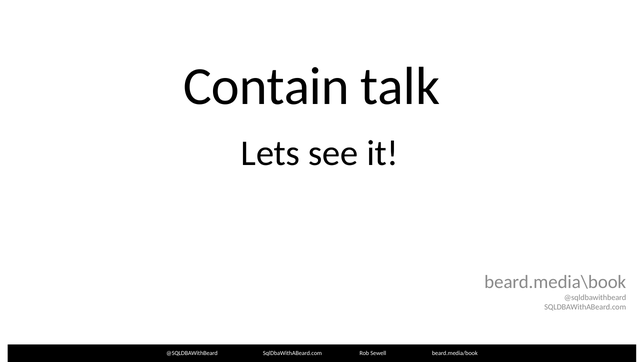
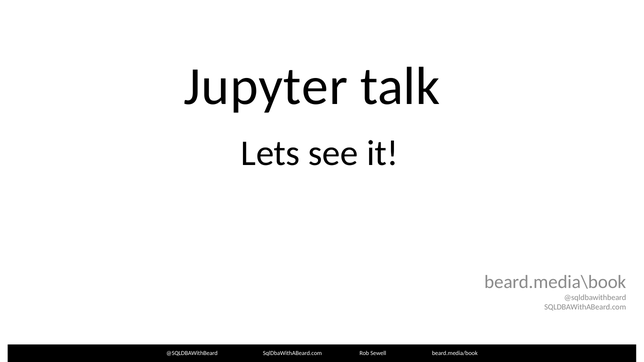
Contain: Contain -> Jupyter (266, 86)
